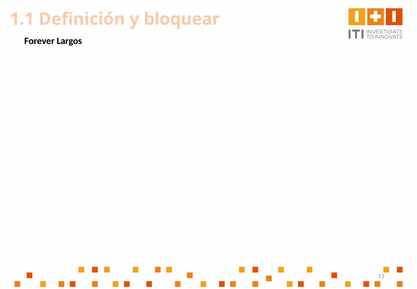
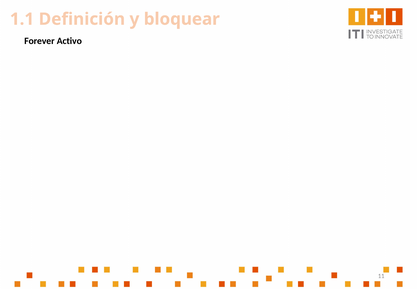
Largos: Largos -> Activo (69, 41)
